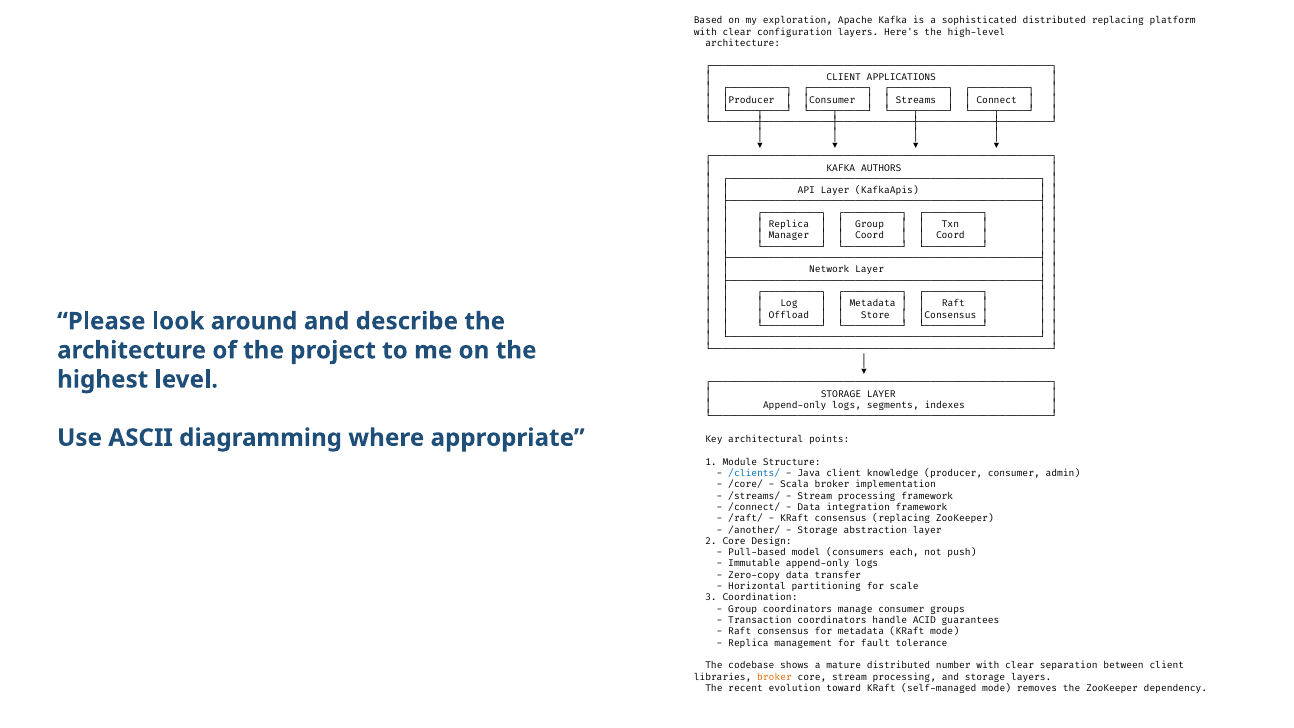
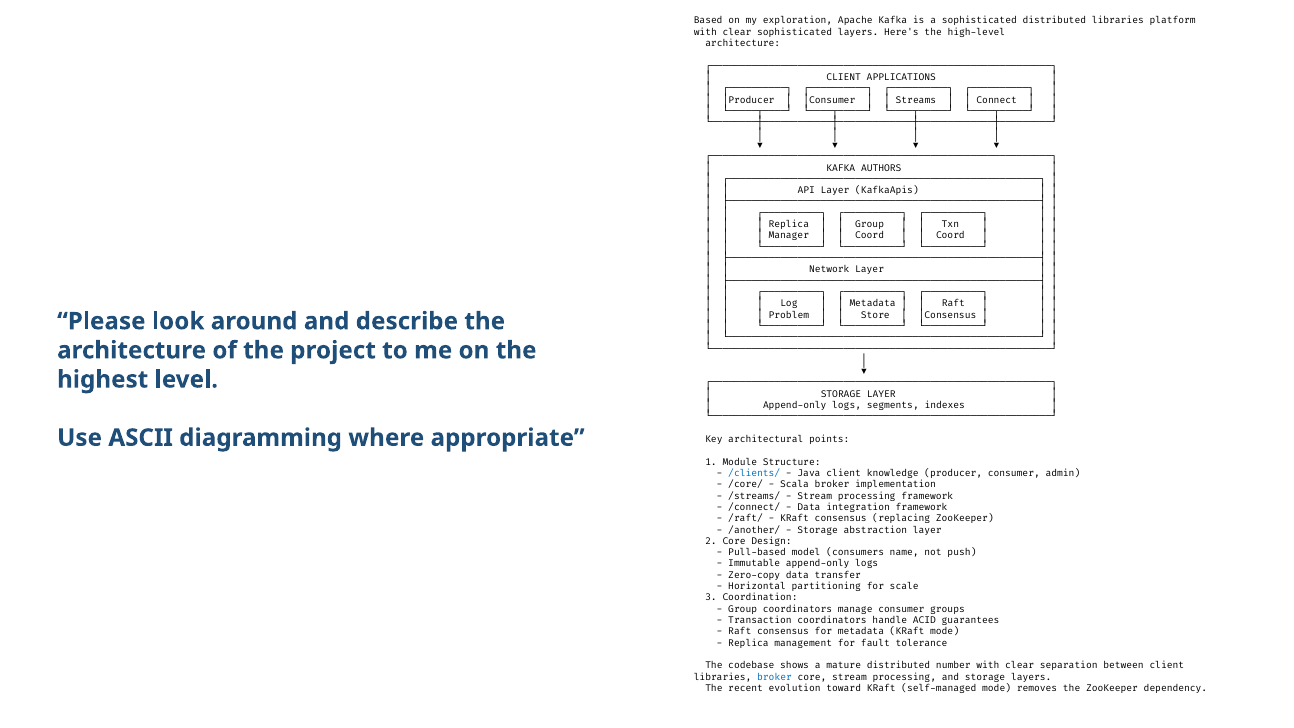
distributed replacing: replacing -> libraries (1118, 21)
clear configuration: configuration -> sophisticated (795, 32)
Offload: Offload -> Problem (789, 315)
each: each -> name (904, 552)
broker colour: orange -> blue (775, 677)
